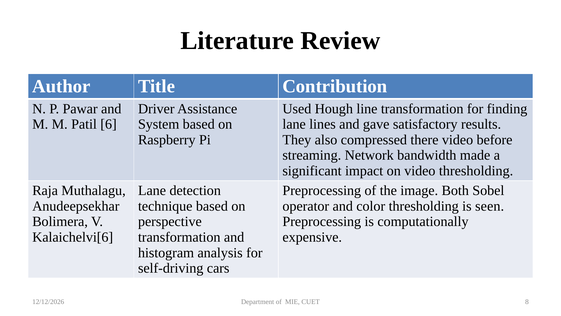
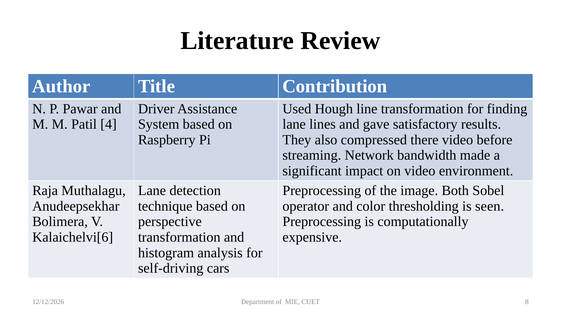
6: 6 -> 4 (109, 124)
video thresholding: thresholding -> environment (476, 171)
